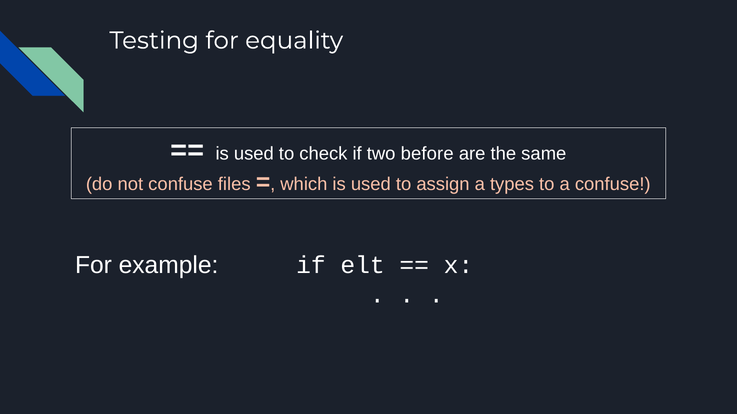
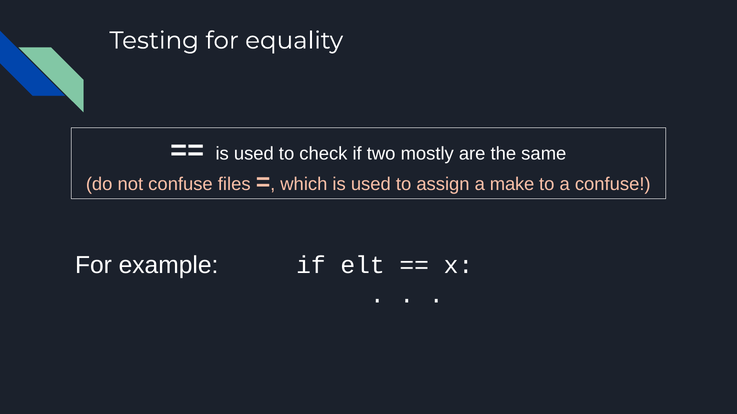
before: before -> mostly (427, 154)
types: types -> make (512, 184)
